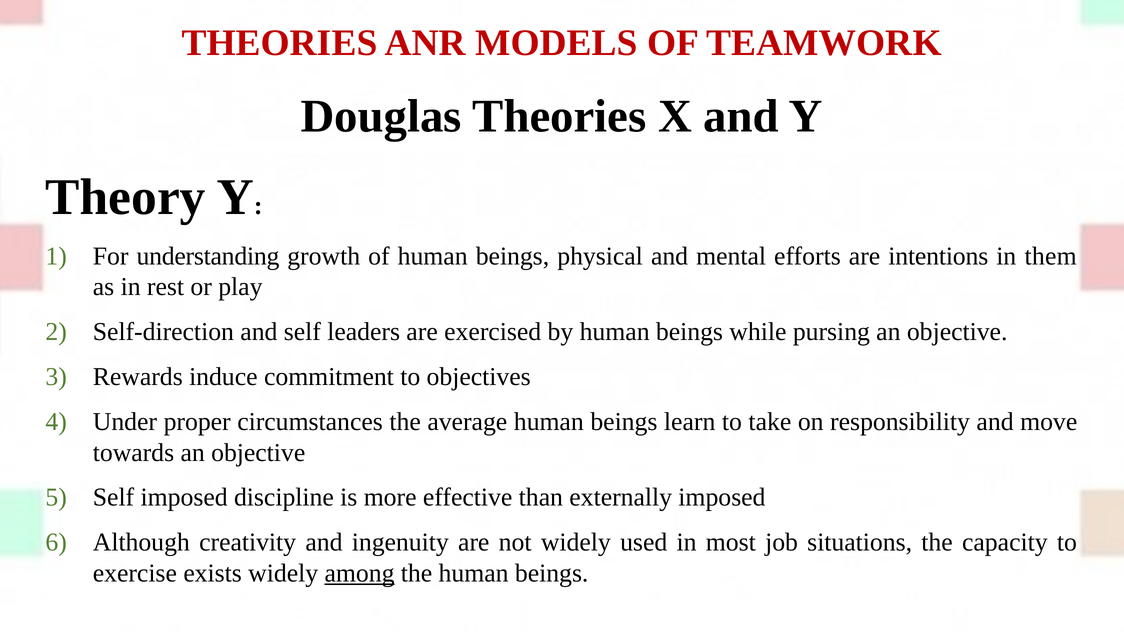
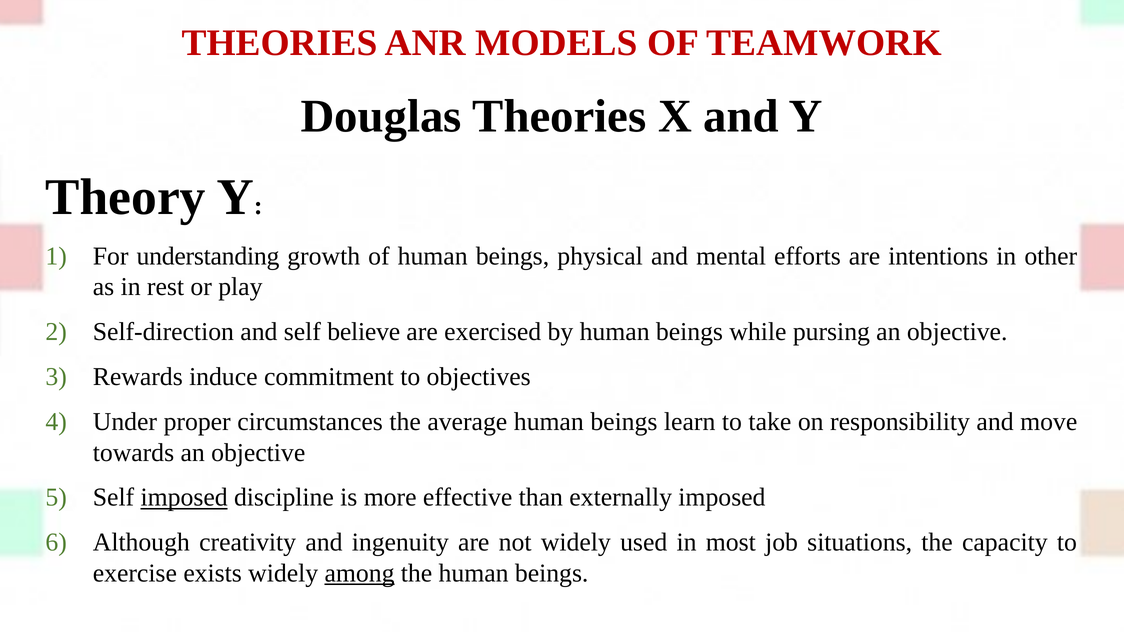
them: them -> other (1051, 256)
leaders: leaders -> believe (364, 332)
imposed underline: none -> present (184, 498)
